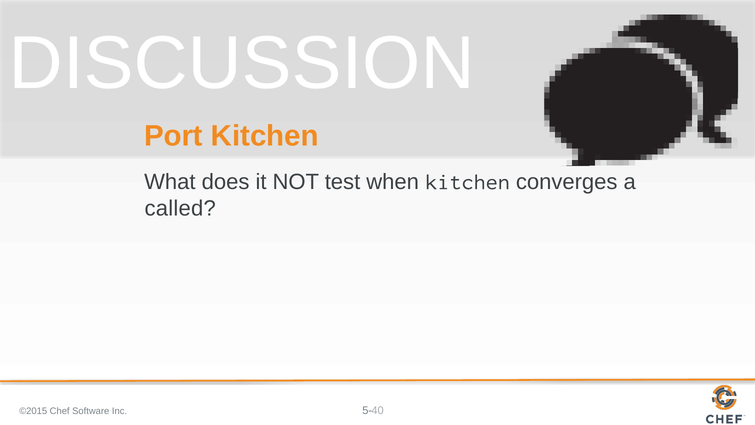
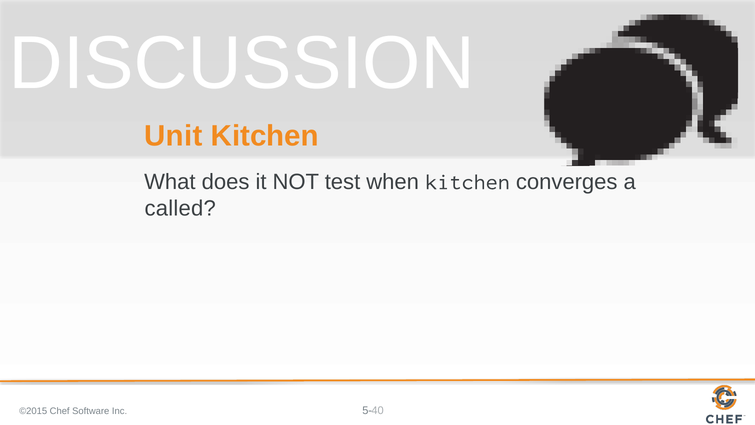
Port: Port -> Unit (173, 136)
